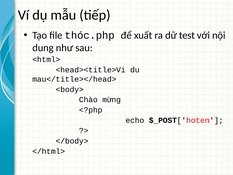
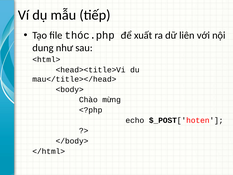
test: test -> liên (187, 35)
